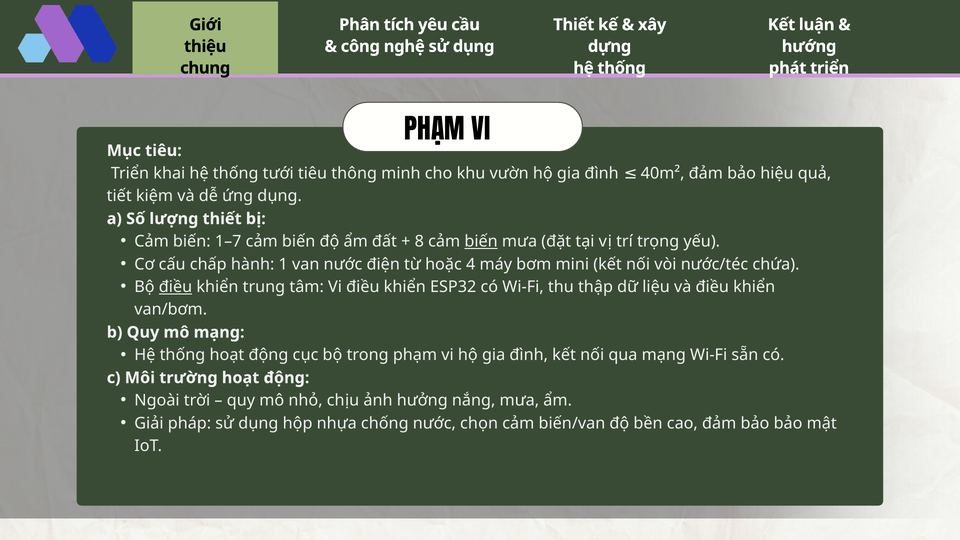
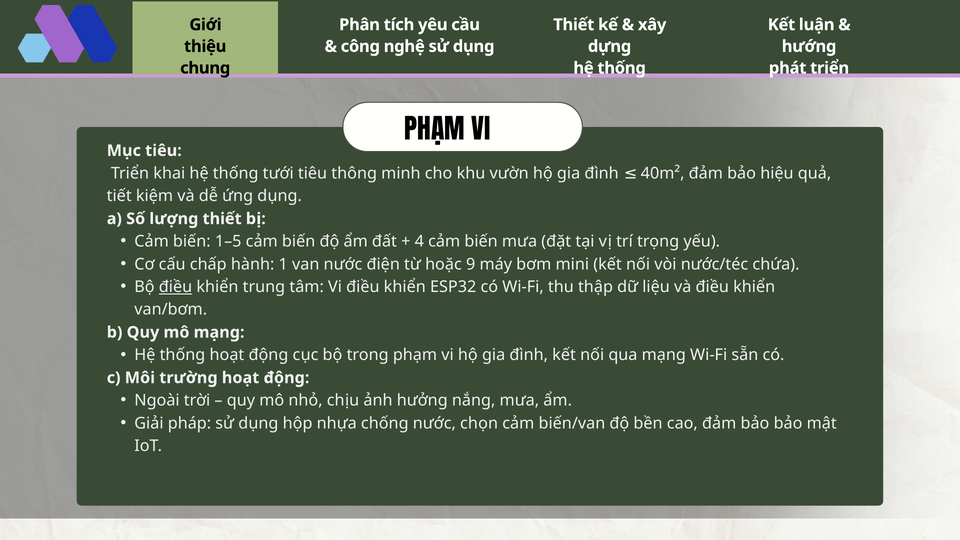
1–7: 1–7 -> 1–5 (228, 241)
8: 8 -> 4 (419, 241)
biến underline: present -> none (481, 241)
4: 4 -> 9 (471, 264)
